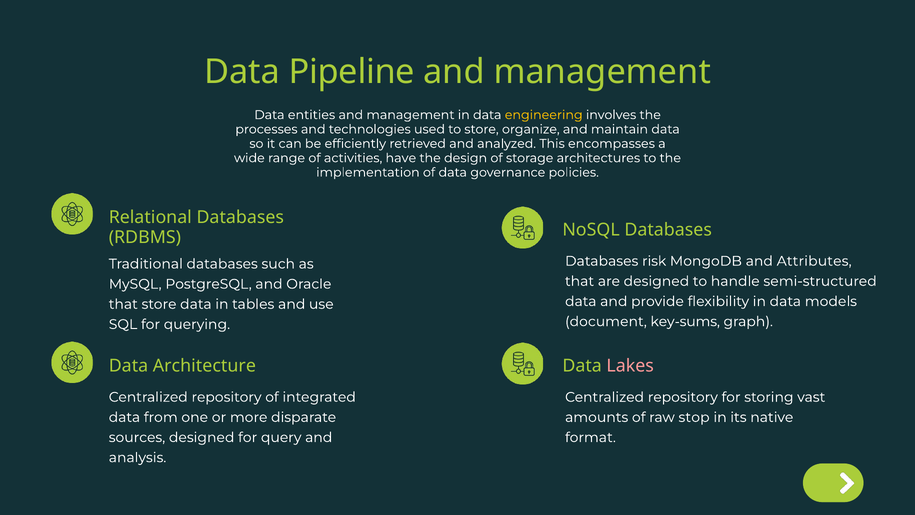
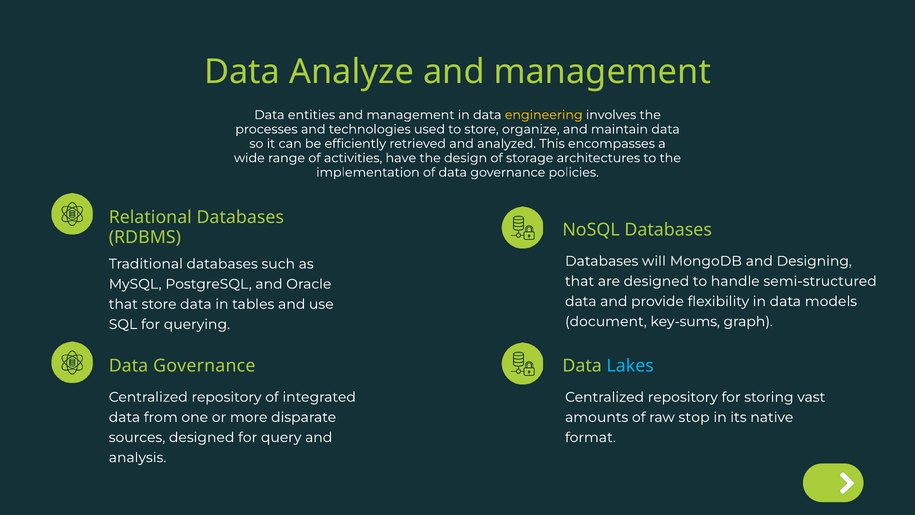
Pipeline: Pipeline -> Analyze (352, 72)
risk: risk -> will (654, 261)
Attributes: Attributes -> Designing (814, 261)
Architecture: Architecture -> Governance (204, 365)
Lakes colour: pink -> light blue (630, 365)
